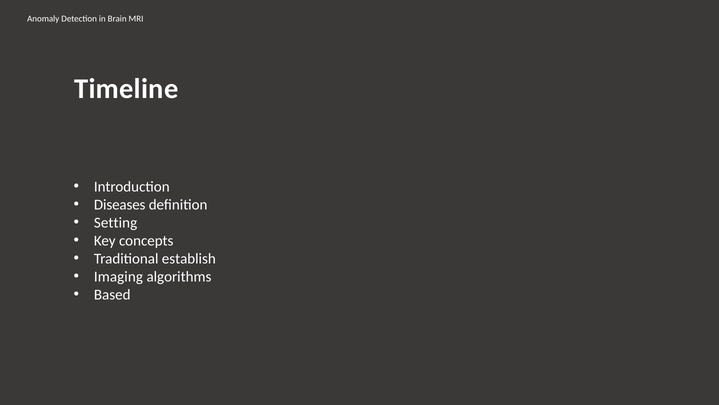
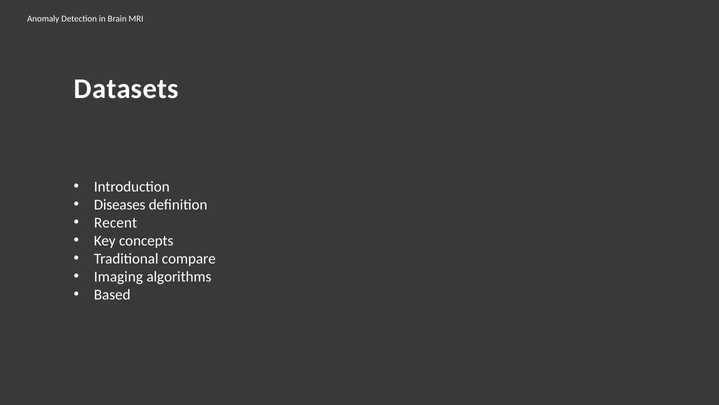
Timeline: Timeline -> Datasets (126, 89)
Setting: Setting -> Recent (116, 222)
establish: establish -> compare (189, 258)
